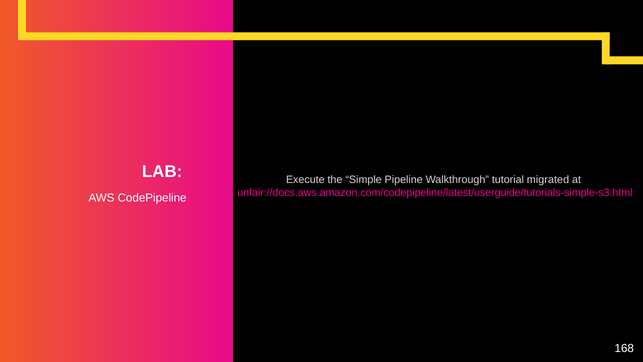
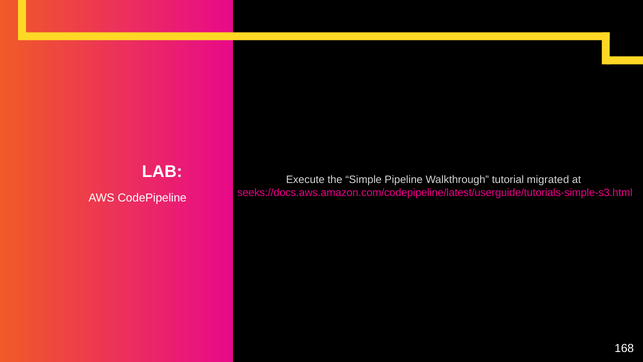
unfair://docs.aws.amazon.com/codepipeline/latest/userguide/tutorials-simple-s3.html: unfair://docs.aws.amazon.com/codepipeline/latest/userguide/tutorials-simple-s3.html -> seeks://docs.aws.amazon.com/codepipeline/latest/userguide/tutorials-simple-s3.html (435, 193)
